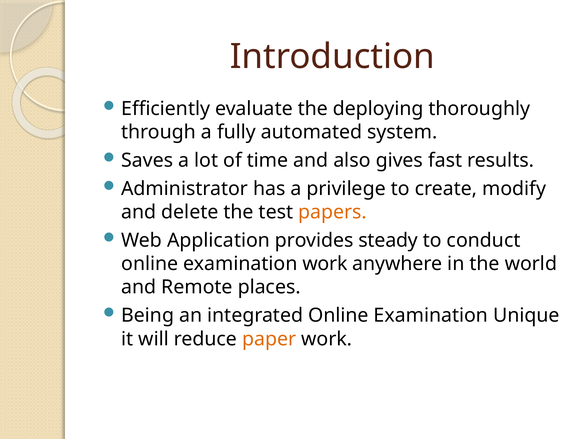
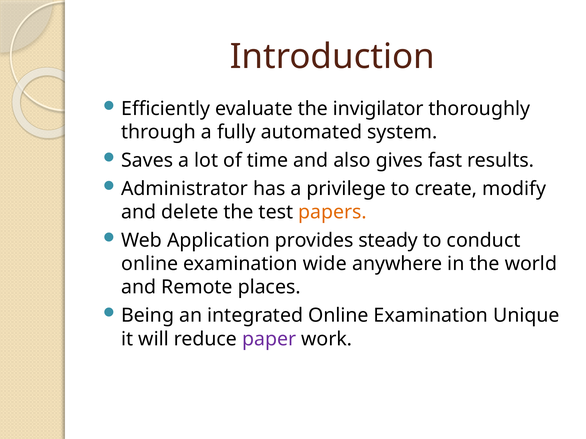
deploying: deploying -> invigilator (378, 109)
examination work: work -> wide (325, 264)
paper colour: orange -> purple (269, 339)
